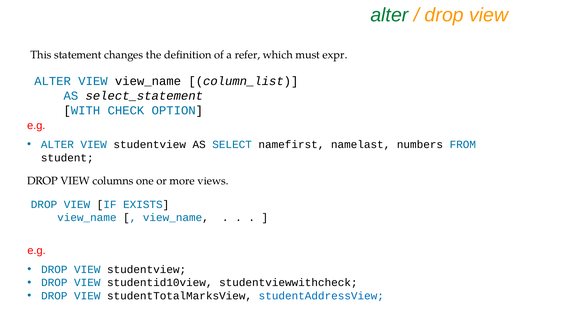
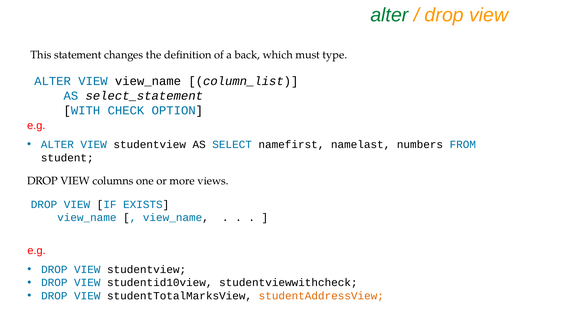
refer: refer -> back (247, 55)
expr: expr -> type (335, 55)
studentAddressView colour: blue -> orange (321, 296)
